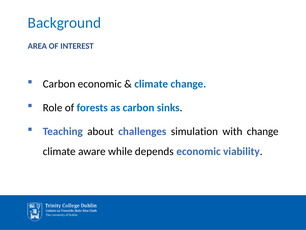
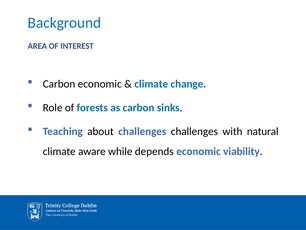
challenges simulation: simulation -> challenges (194, 131)
with change: change -> natural (263, 131)
